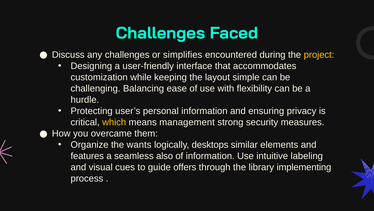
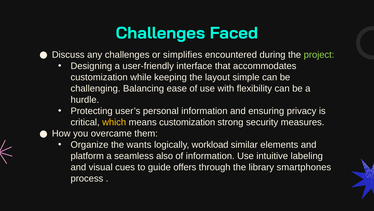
project colour: yellow -> light green (319, 55)
means management: management -> customization (187, 122)
desktops: desktops -> workload (210, 144)
features: features -> platform (87, 156)
implementing: implementing -> smartphones (304, 167)
